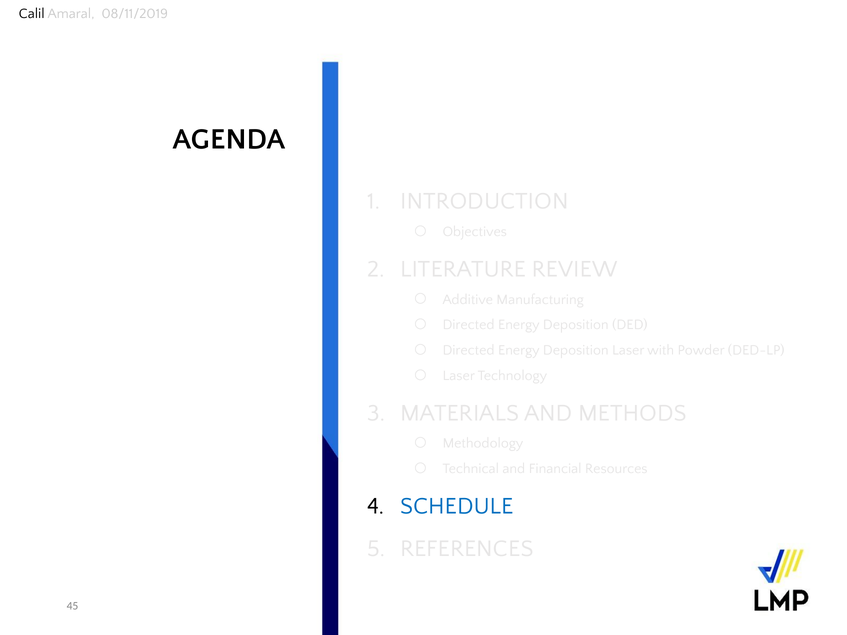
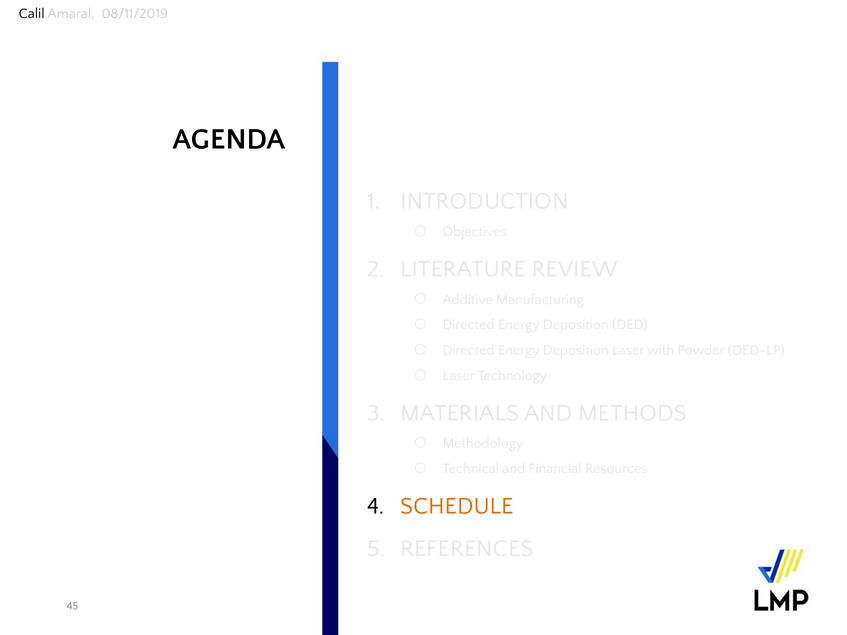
SCHEDULE colour: blue -> orange (457, 506)
